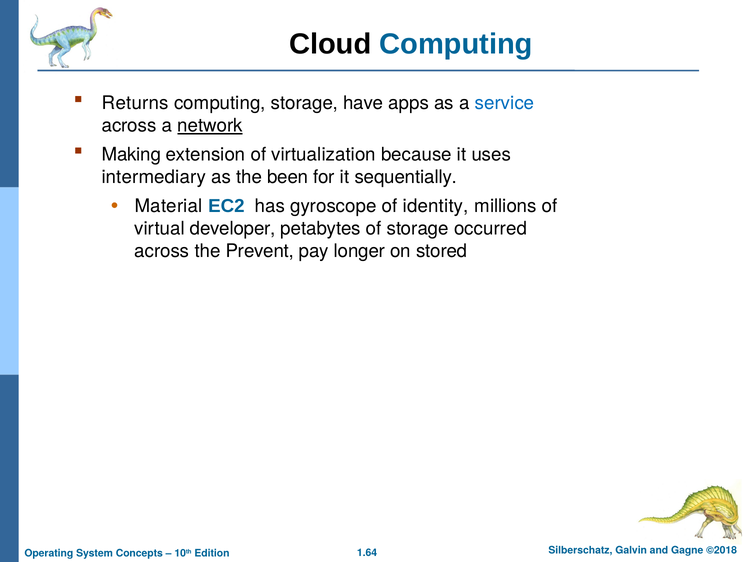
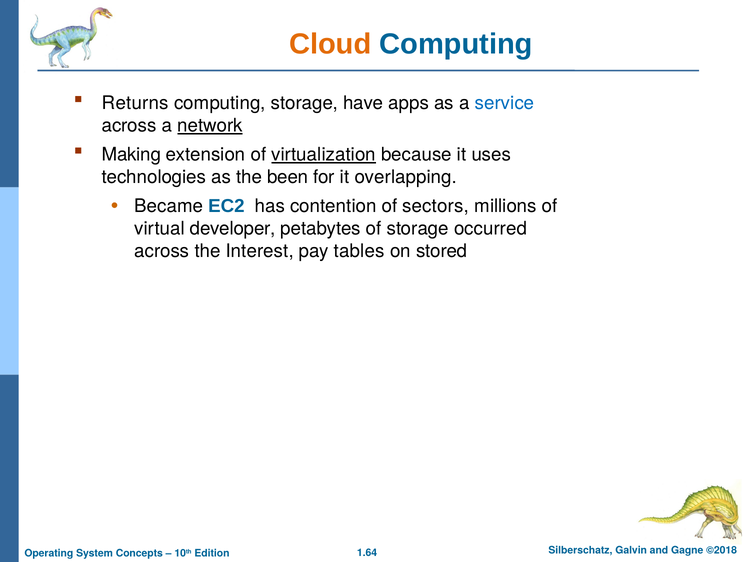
Cloud colour: black -> orange (330, 44)
virtualization underline: none -> present (324, 155)
intermediary: intermediary -> technologies (154, 177)
sequentially: sequentially -> overlapping (406, 177)
Material: Material -> Became (169, 206)
gyroscope: gyroscope -> contention (333, 206)
identity: identity -> sectors (436, 206)
Prevent: Prevent -> Interest (260, 251)
longer: longer -> tables (359, 251)
